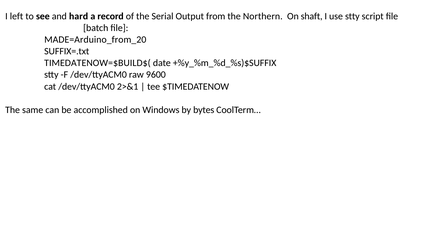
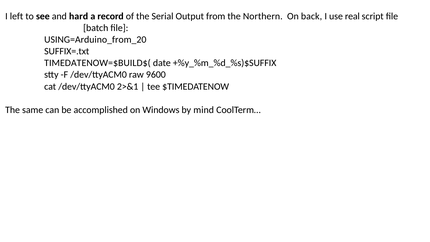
shaft: shaft -> back (312, 16)
use stty: stty -> real (352, 16)
MADE=Arduino_from_20: MADE=Arduino_from_20 -> USING=Arduino_from_20 (95, 40)
bytes: bytes -> mind (204, 110)
